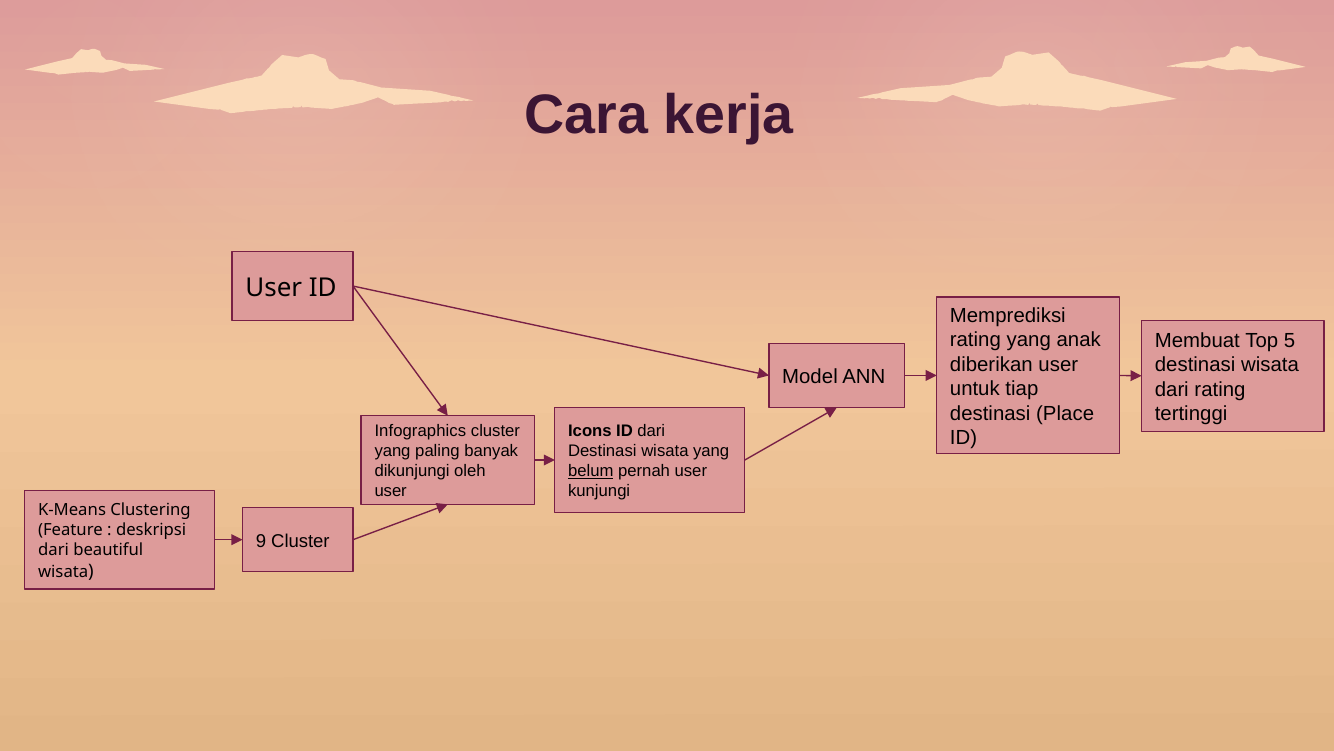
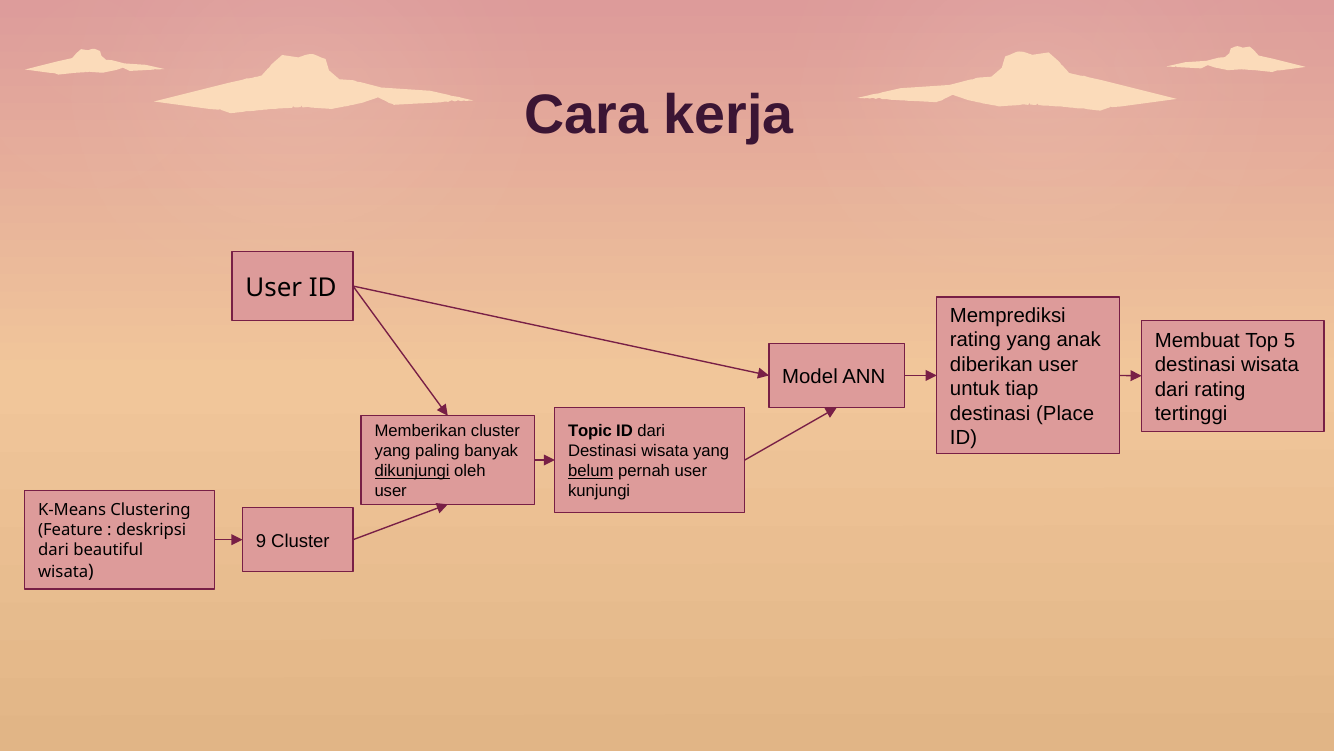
Infographics: Infographics -> Memberikan (420, 431)
Icons: Icons -> Topic (590, 431)
dikunjungi underline: none -> present (412, 471)
